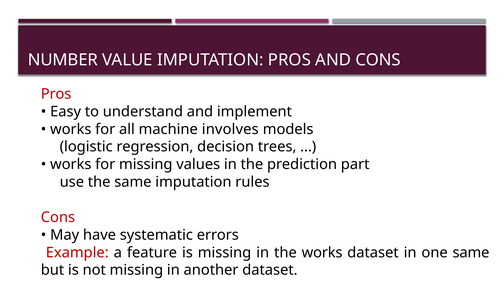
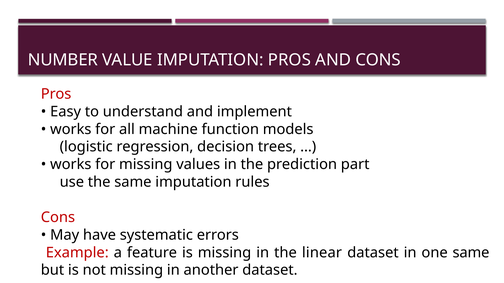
involves: involves -> function (230, 129)
the works: works -> linear (322, 253)
